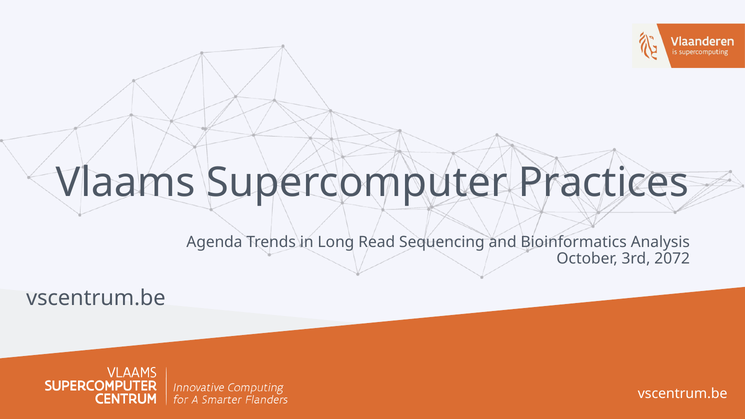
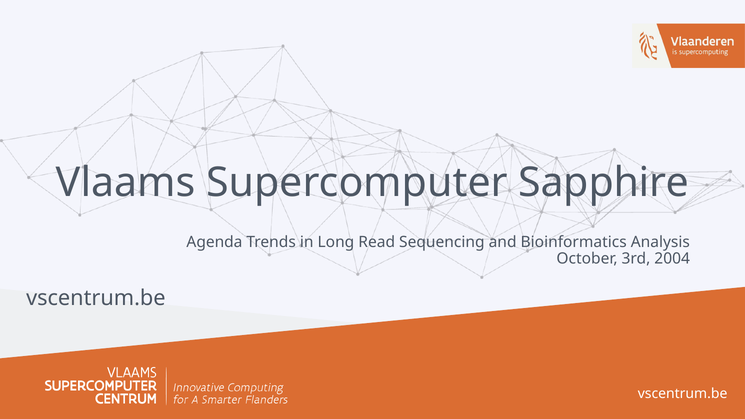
Practices: Practices -> Sapphire (604, 183)
2072: 2072 -> 2004 (672, 259)
